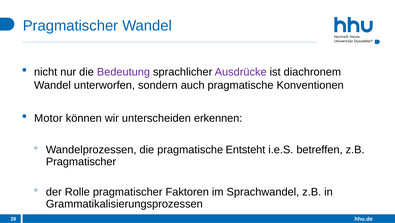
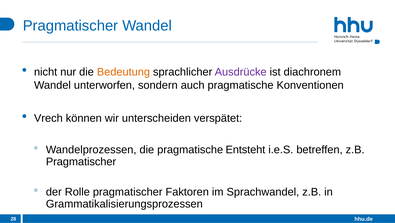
Bedeutung colour: purple -> orange (123, 72)
Motor: Motor -> Vrech (48, 118)
erkennen: erkennen -> verspätet (218, 118)
